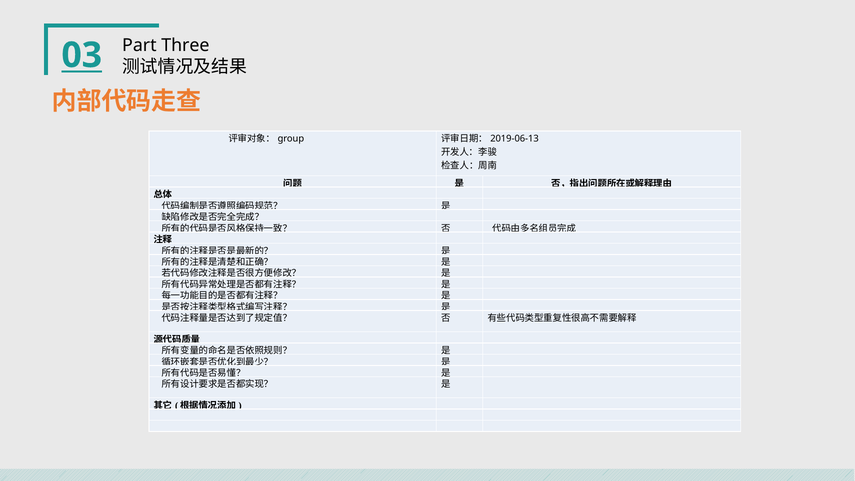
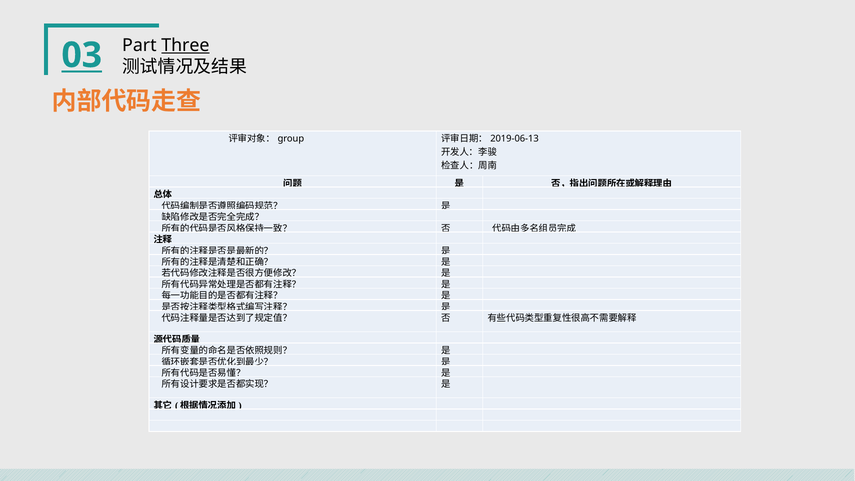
Three underline: none -> present (185, 45)
